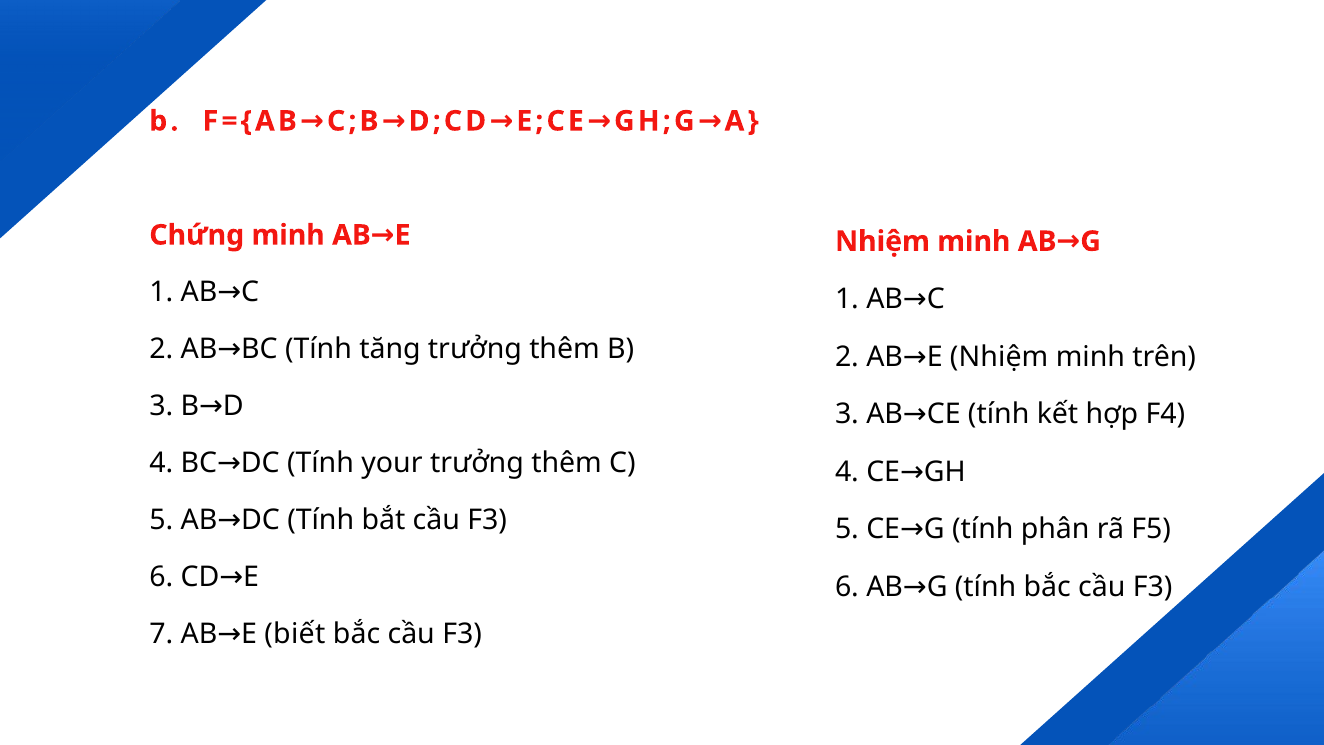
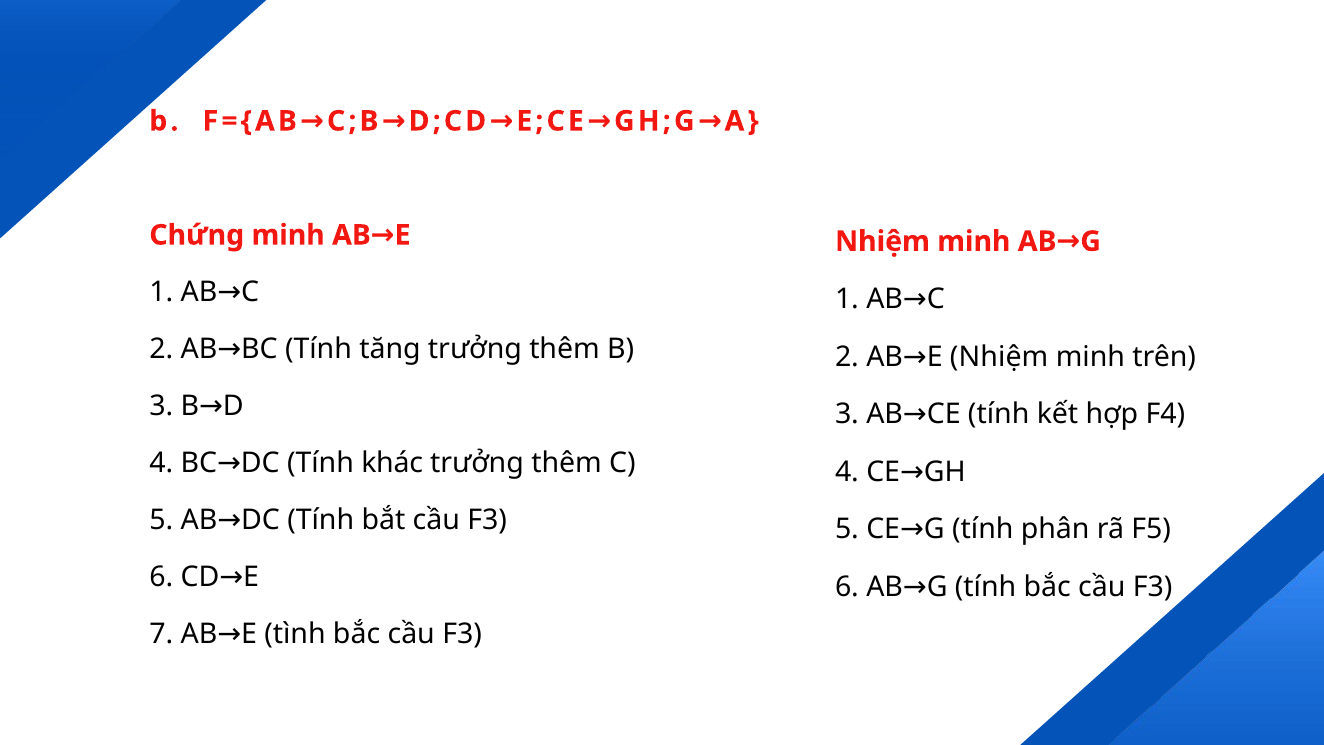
your: your -> khác (392, 463)
biết: biết -> tình (295, 634)
